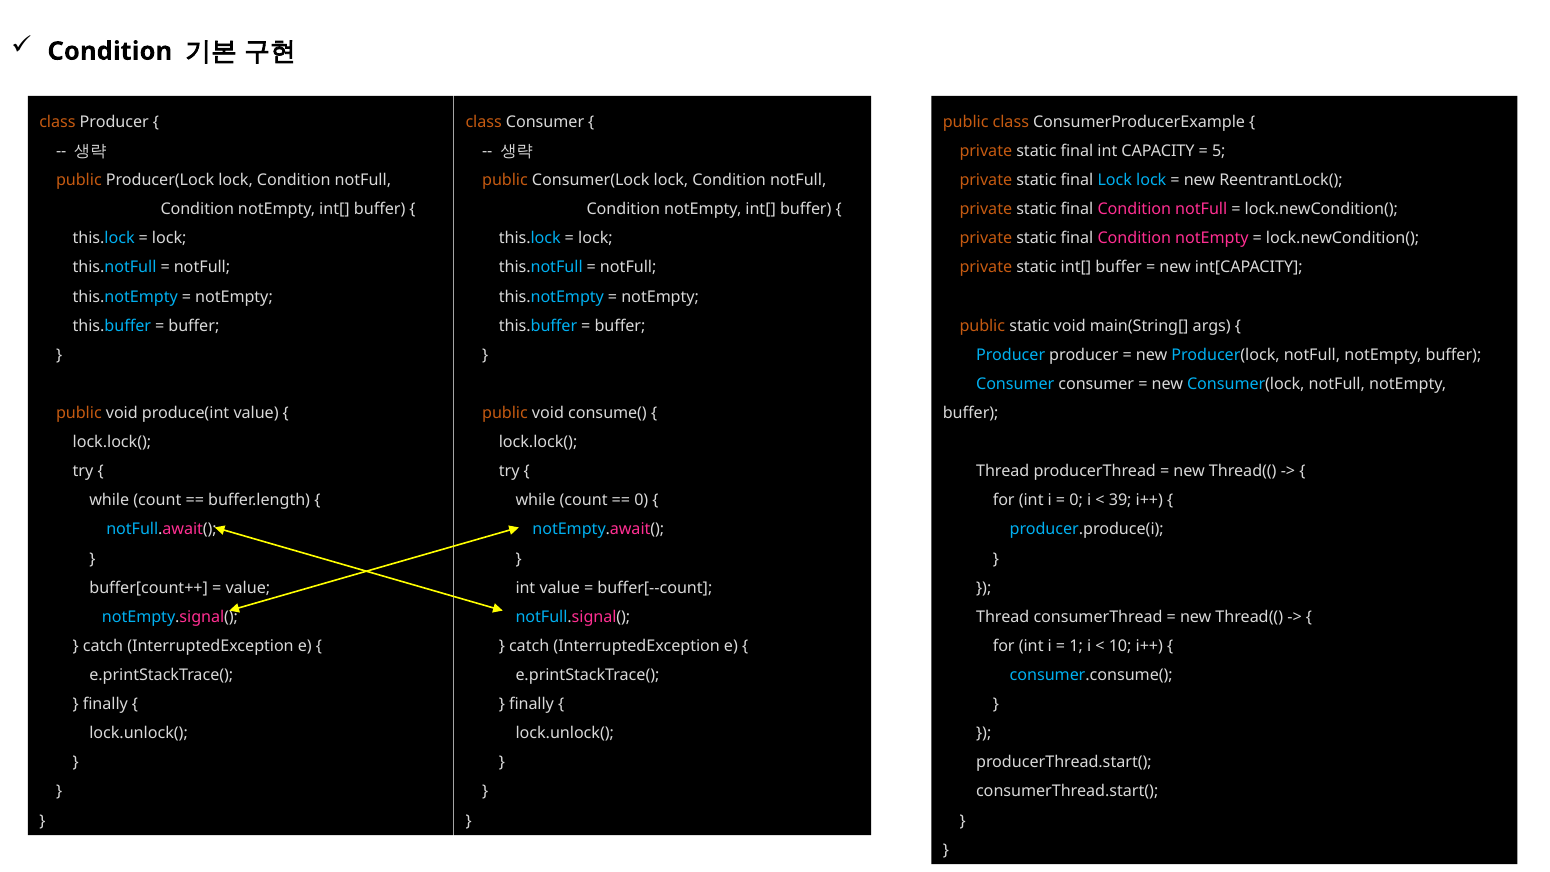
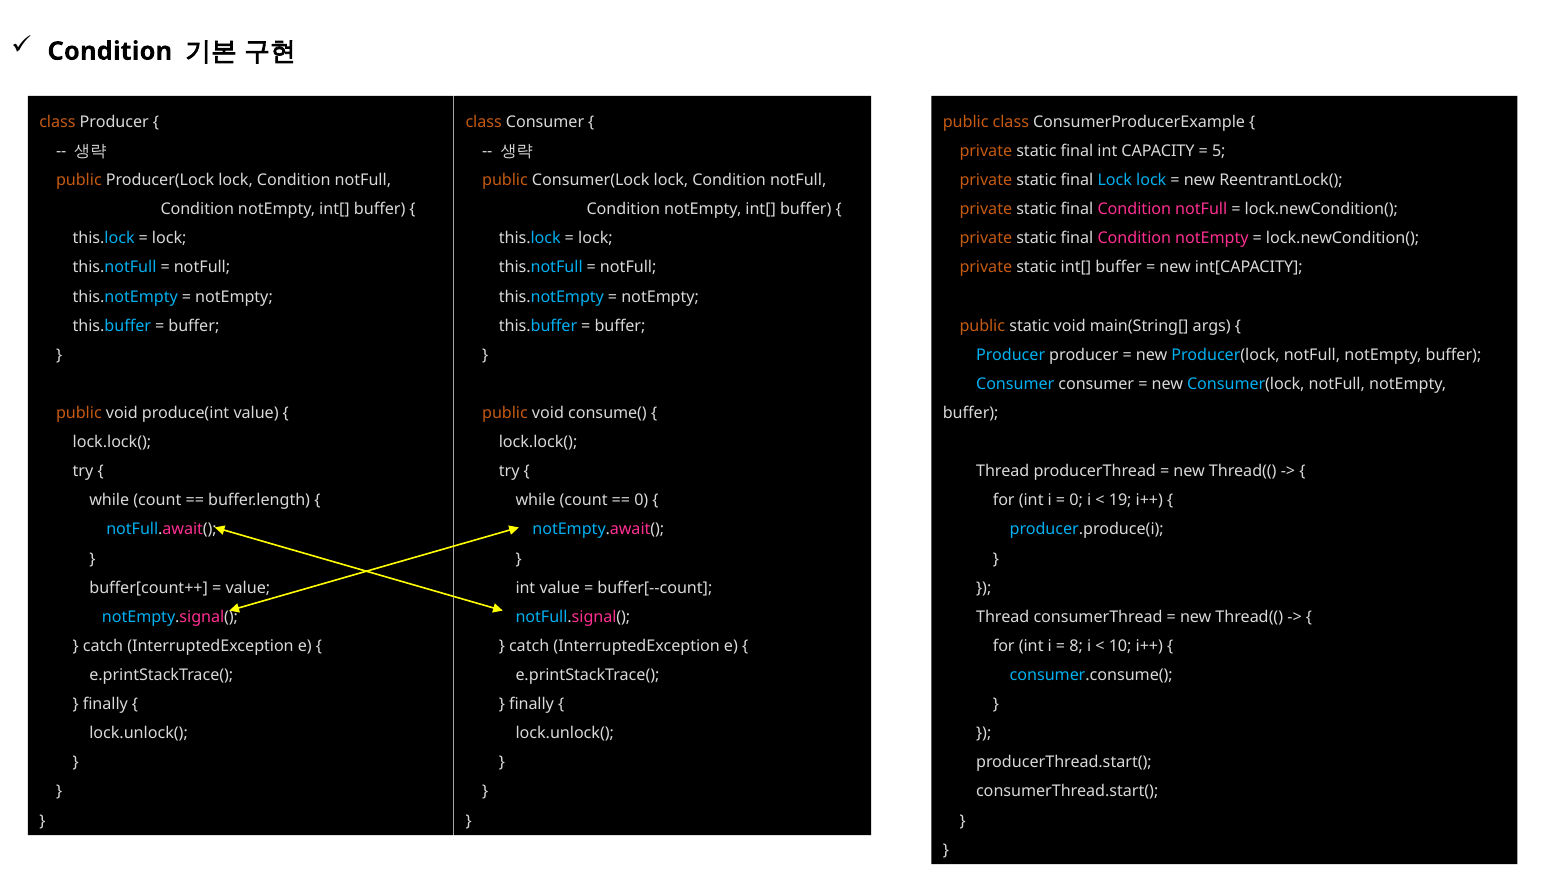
39: 39 -> 19 (1120, 500)
1: 1 -> 8 (1076, 646)
